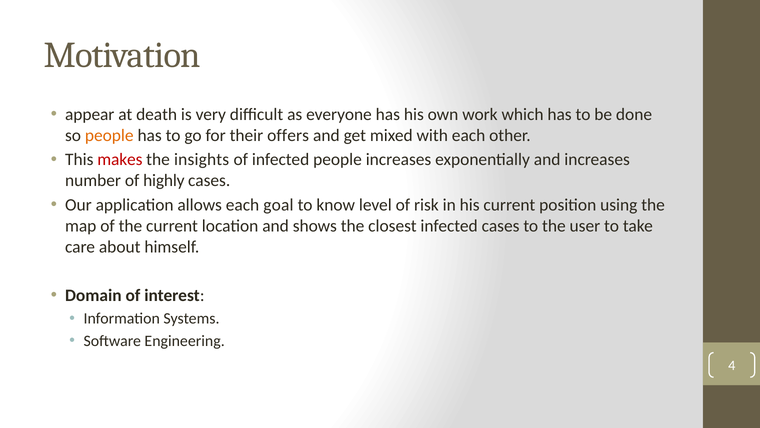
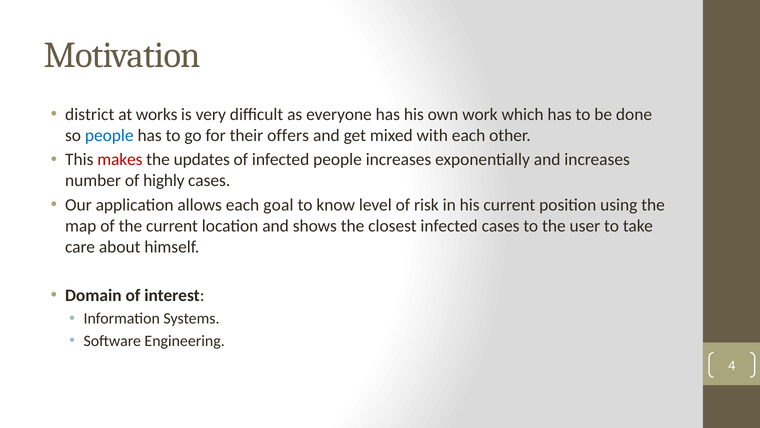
appear: appear -> district (90, 114)
death: death -> works (157, 114)
people colour: orange -> blue (109, 135)
insights: insights -> updates (202, 160)
